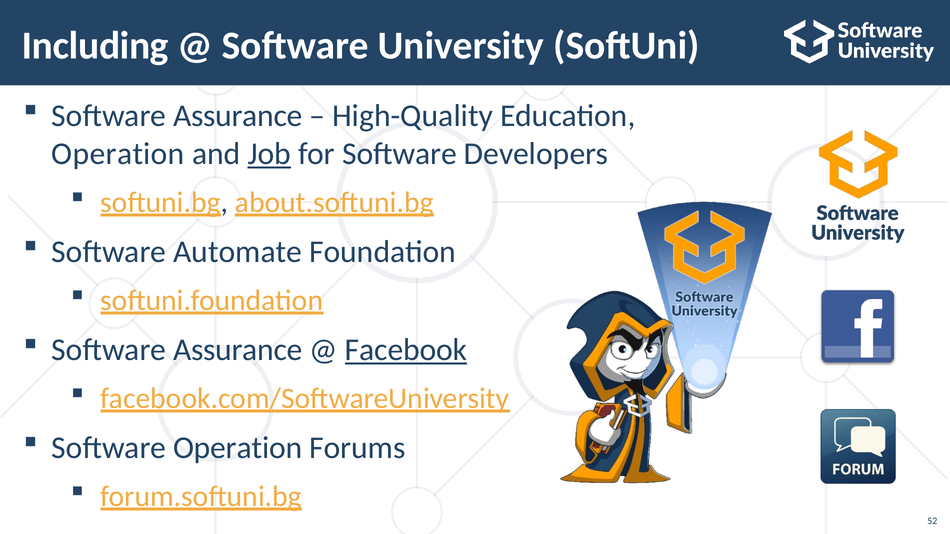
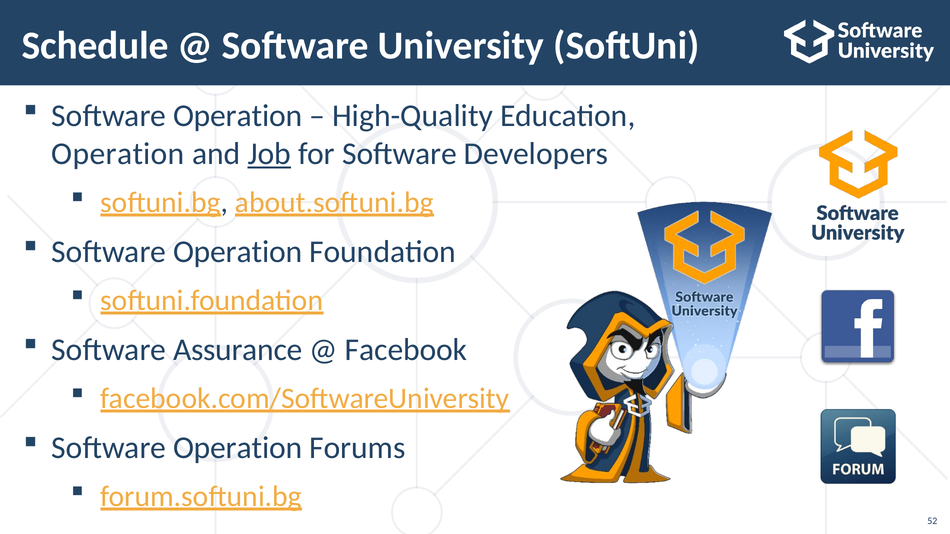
Including: Including -> Schedule (95, 46)
Assurance: Assurance -> Operation (238, 116)
Automate: Automate -> Operation (238, 252)
Facebook underline: present -> none (406, 350)
